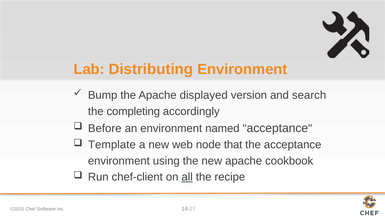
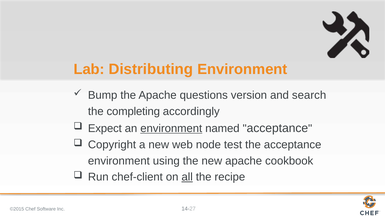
displayed: displayed -> questions (204, 95)
Before: Before -> Expect (105, 129)
environment underline: none -> present (171, 129)
Template: Template -> Copyright (112, 145)
that: that -> test (233, 145)
